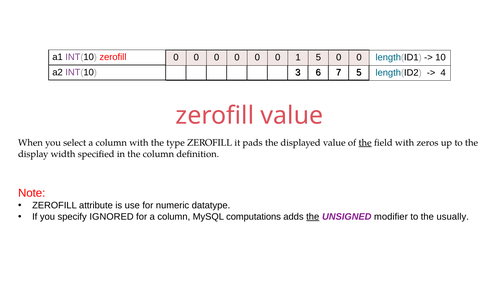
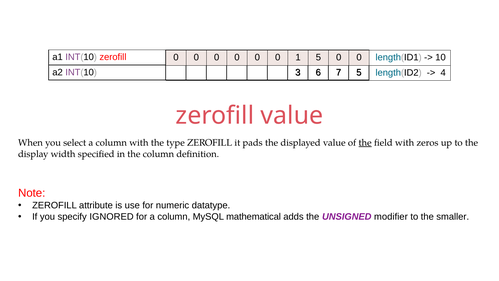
computations: computations -> mathematical (254, 217)
the underline: present -> none (313, 217)
usually: usually -> smaller (453, 217)
